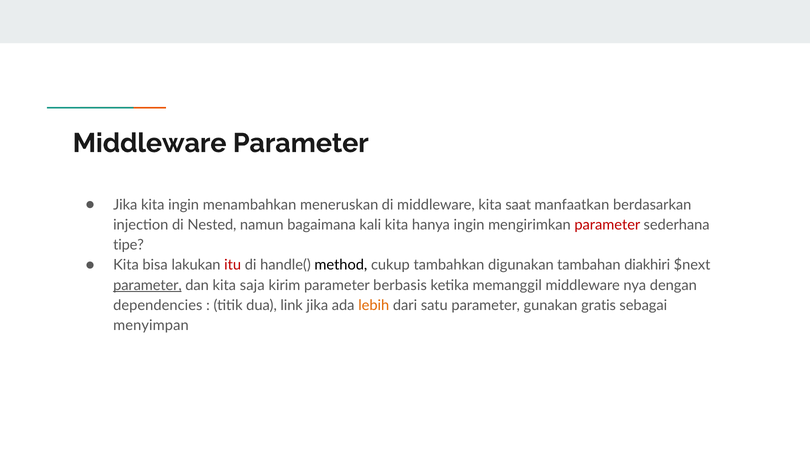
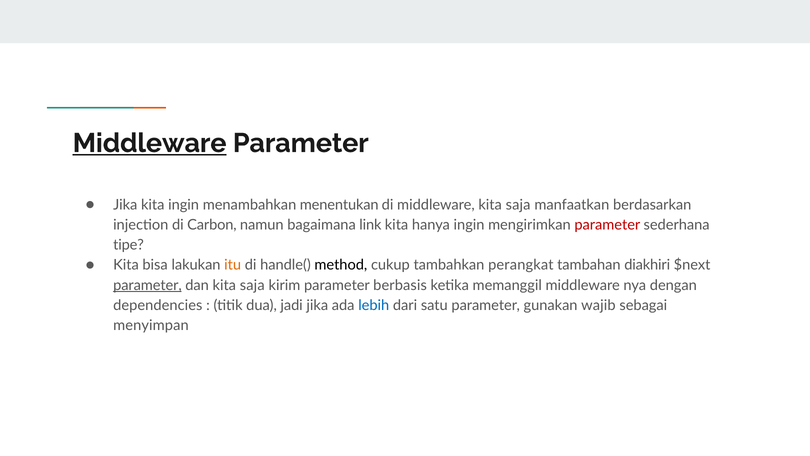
Middleware underline: none -> present (150, 143)
meneruskan: meneruskan -> menentukan (339, 205)
middleware kita saat: saat -> saja (518, 205)
Nested: Nested -> Carbon (212, 225)
kali: kali -> link (370, 225)
itu colour: red -> orange (233, 265)
digunakan: digunakan -> perangkat (521, 265)
link: link -> jadi (292, 305)
lebih colour: orange -> blue (374, 305)
gratis: gratis -> wajib (598, 305)
